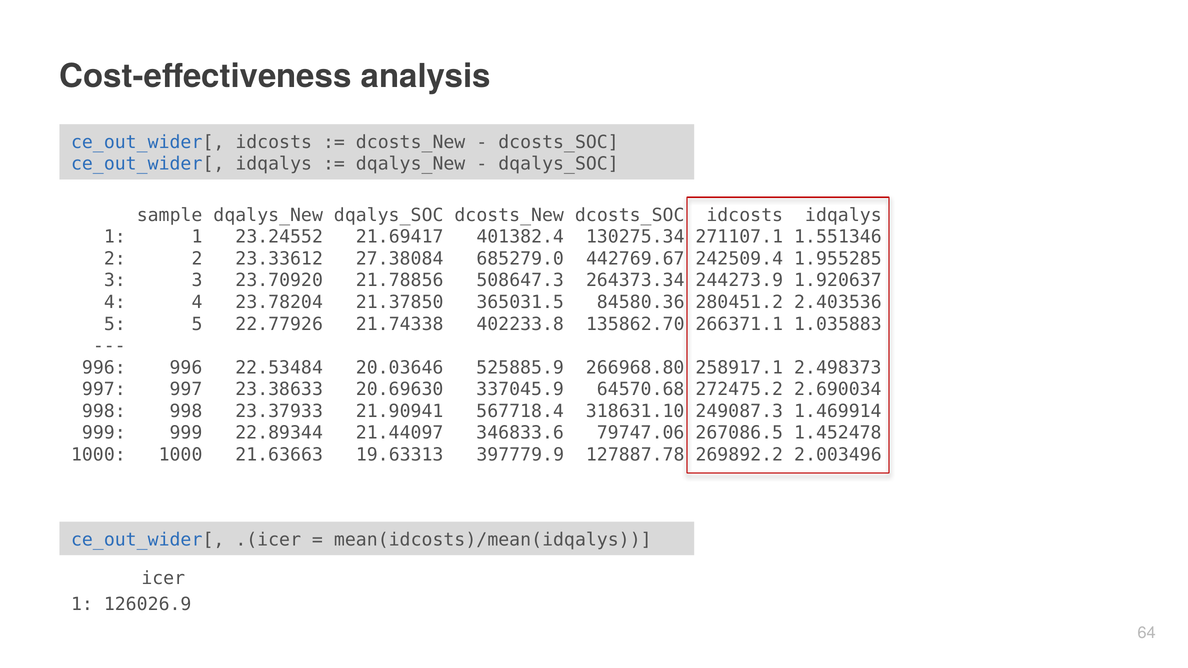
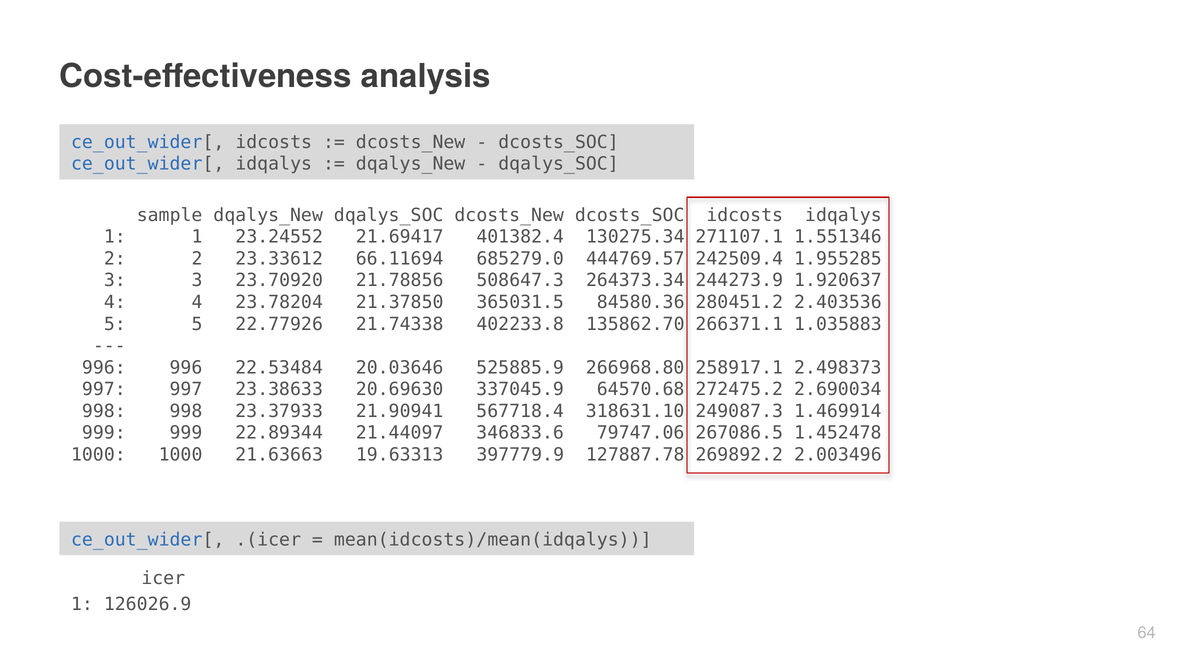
27.38084: 27.38084 -> 66.11694 (400, 259)
442769.67: 442769.67 -> 444769.57 (635, 259)
